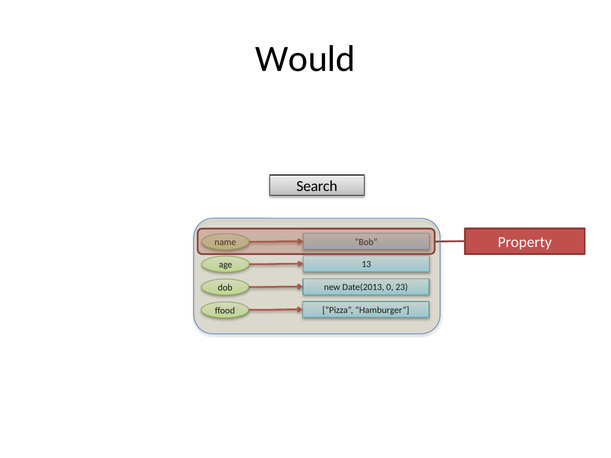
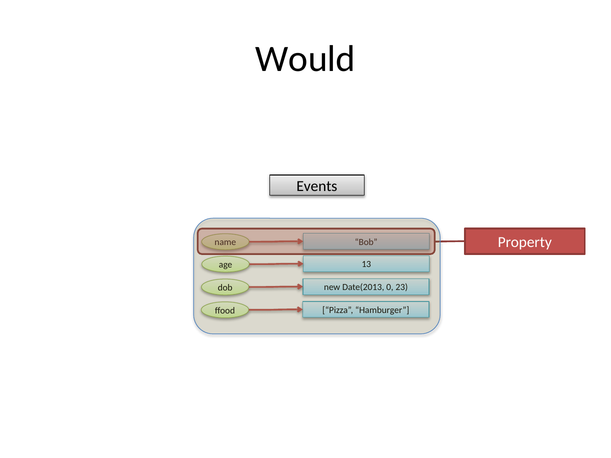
Search: Search -> Events (317, 186)
